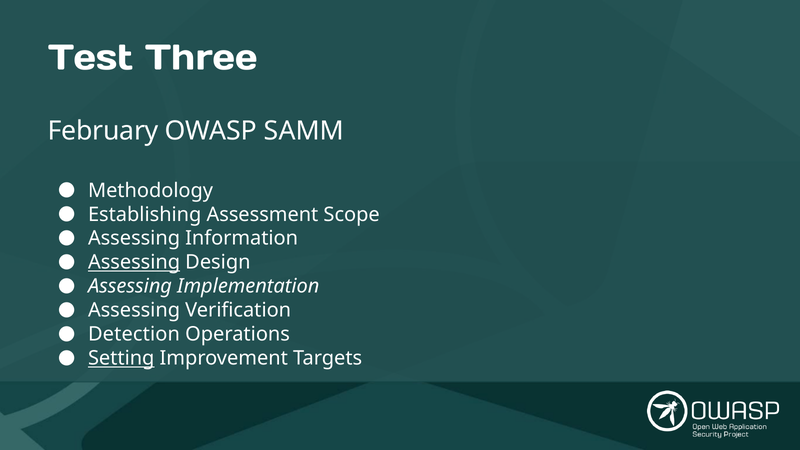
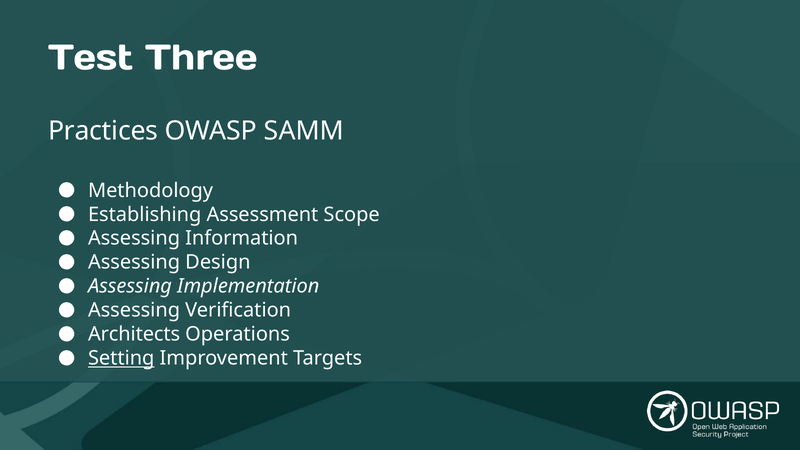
February: February -> Practices (103, 131)
Assessing underline: present -> none (134, 262)
Detection: Detection -> Architects (134, 334)
